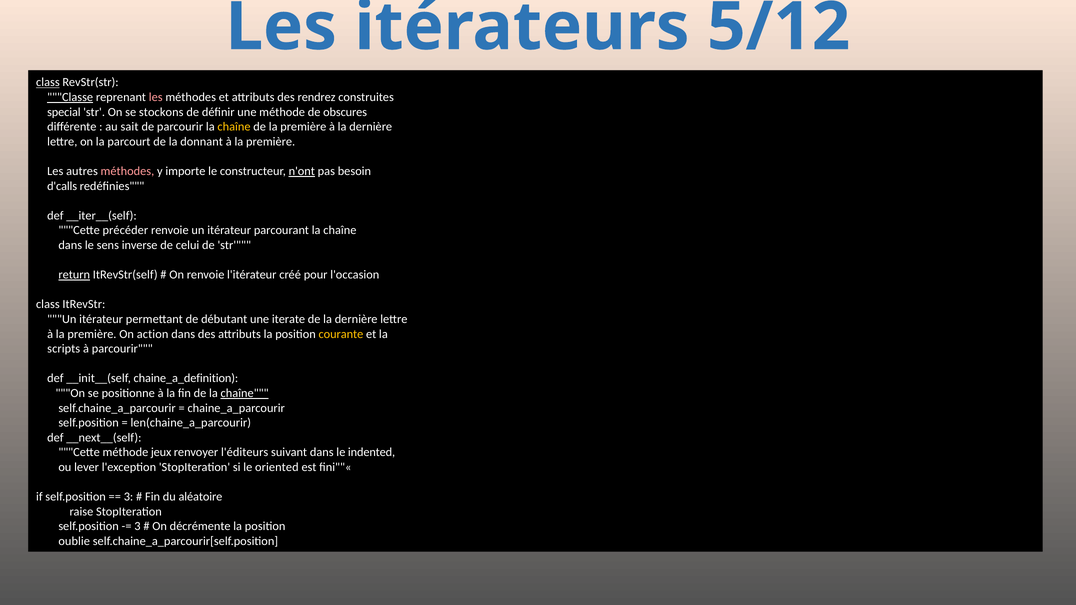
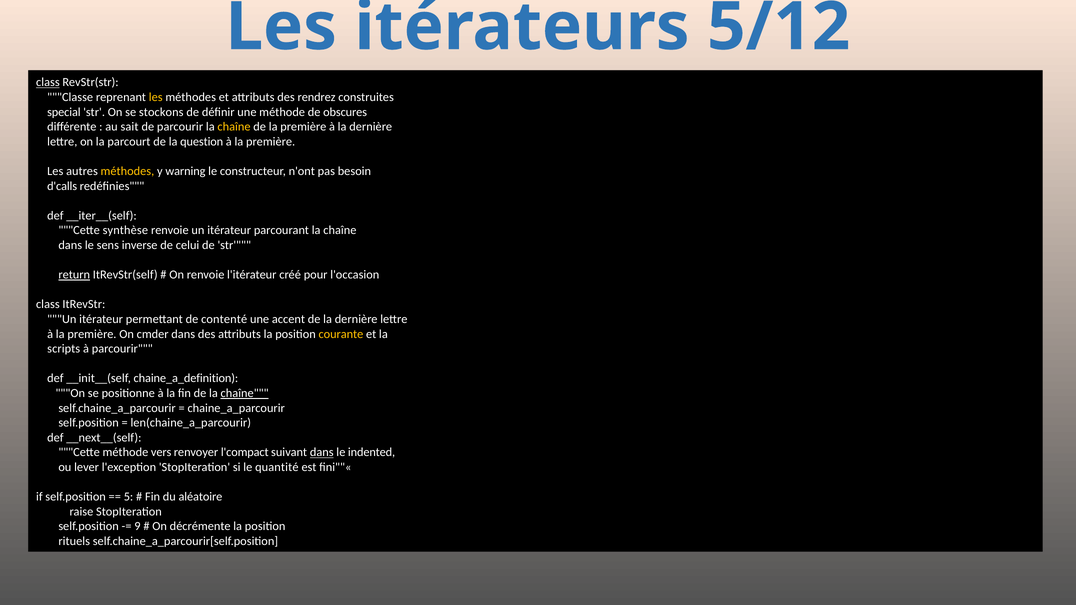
Classe underline: present -> none (70, 97)
les colour: pink -> yellow (156, 97)
donnant: donnant -> question (202, 142)
méthodes colour: pink -> yellow (127, 171)
importe: importe -> warning (185, 171)
n'ont underline: present -> none (302, 171)
précéder: précéder -> synthèse (125, 231)
débutant: débutant -> contenté (224, 319)
iterate: iterate -> accent (288, 319)
action: action -> cmder (153, 334)
jeux: jeux -> vers (161, 453)
l'éditeurs: l'éditeurs -> l'compact (245, 453)
dans underline: none -> present (322, 453)
oriented: oriented -> quantité (277, 467)
3: 3 -> 5 (129, 497)
3: 3 -> 9 (137, 527)
oublie: oublie -> rituels (74, 541)
